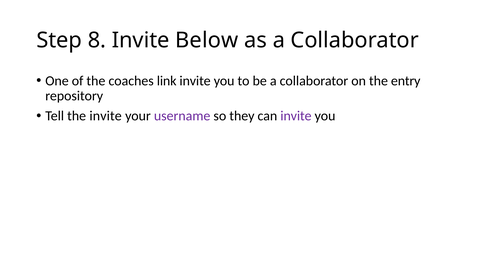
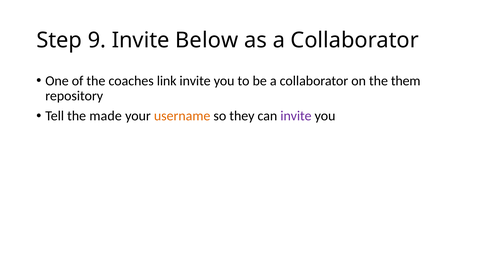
8: 8 -> 9 (97, 40)
entry: entry -> them (406, 81)
the invite: invite -> made (106, 116)
username colour: purple -> orange (182, 116)
